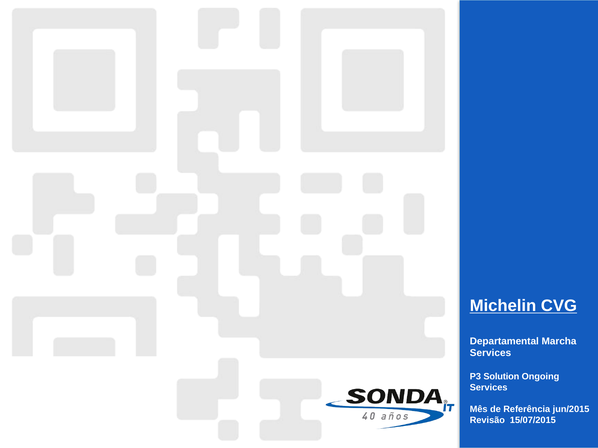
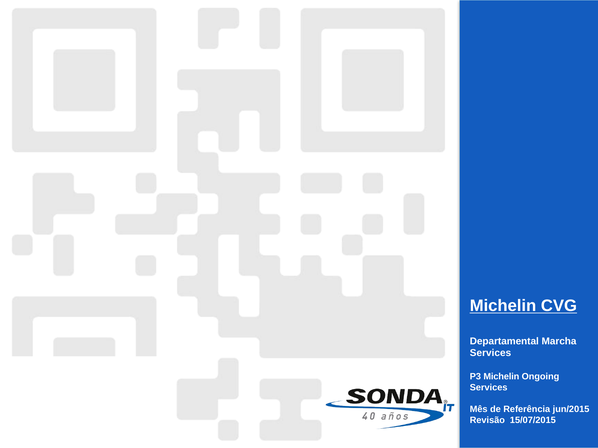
P3 Solution: Solution -> Michelin (501, 377)
